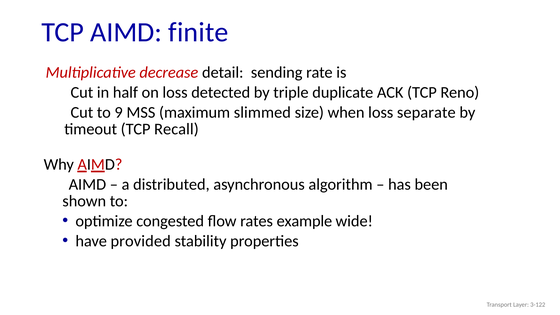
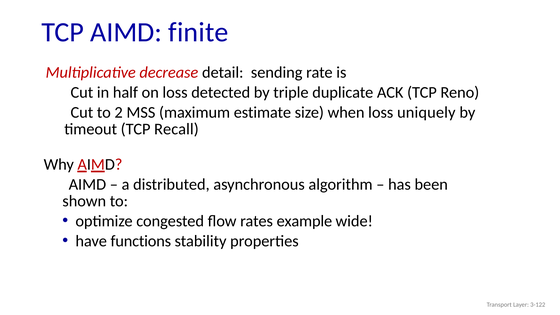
9: 9 -> 2 (119, 112)
slimmed: slimmed -> estimate (262, 112)
separate: separate -> uniquely (426, 112)
provided: provided -> functions (141, 241)
